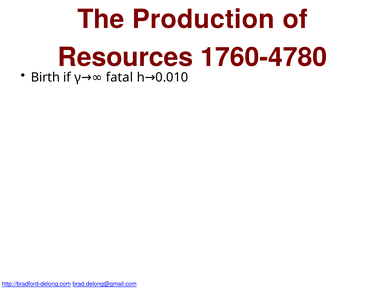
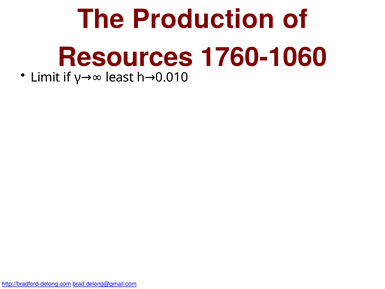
1760-4780: 1760-4780 -> 1760-1060 (264, 57)
Birth: Birth -> Limit (45, 77)
fatal: fatal -> least (120, 77)
